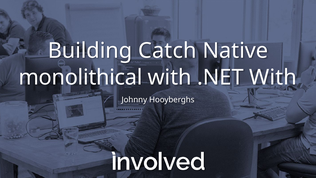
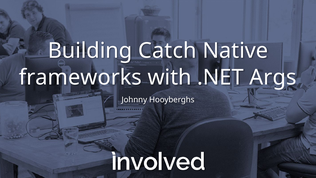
monolithical: monolithical -> frameworks (80, 77)
.NET With: With -> Args (273, 77)
